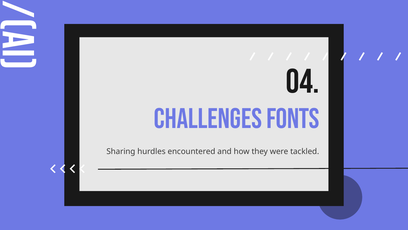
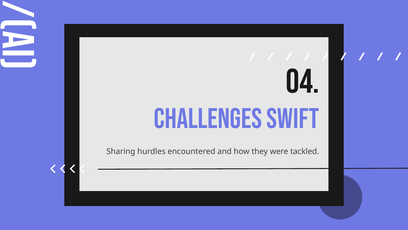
Fonts: Fonts -> Swift (293, 119)
